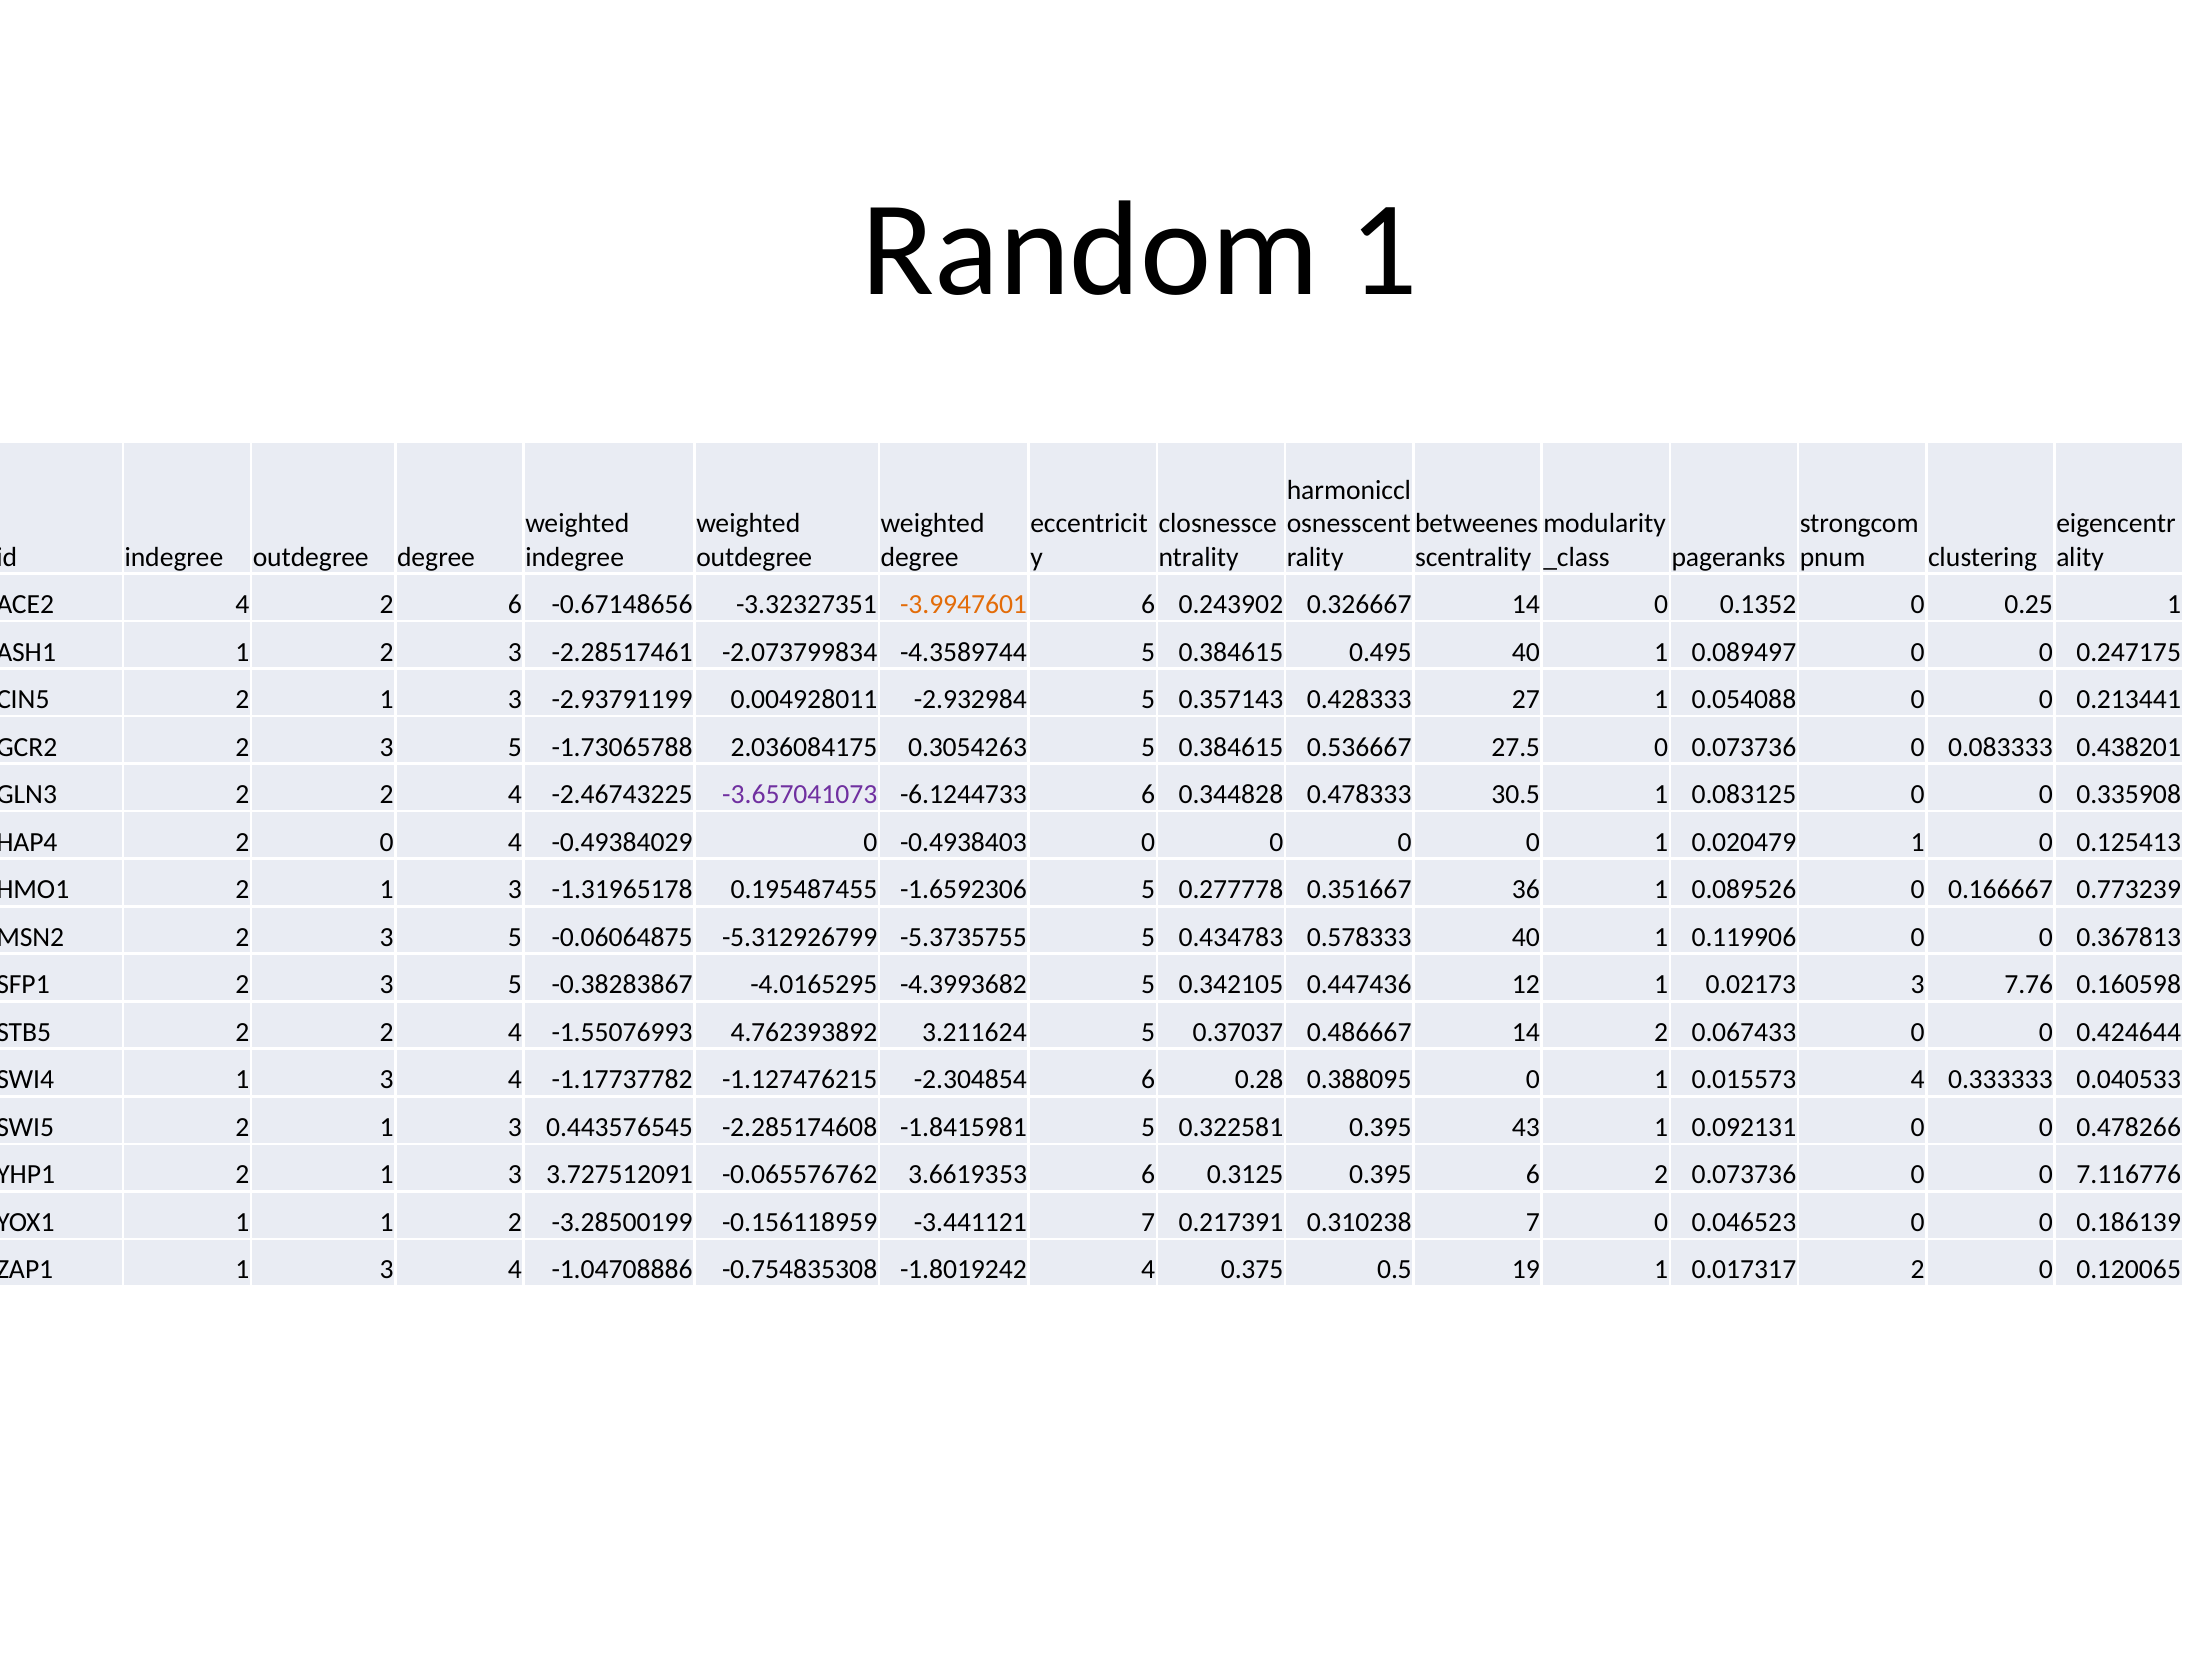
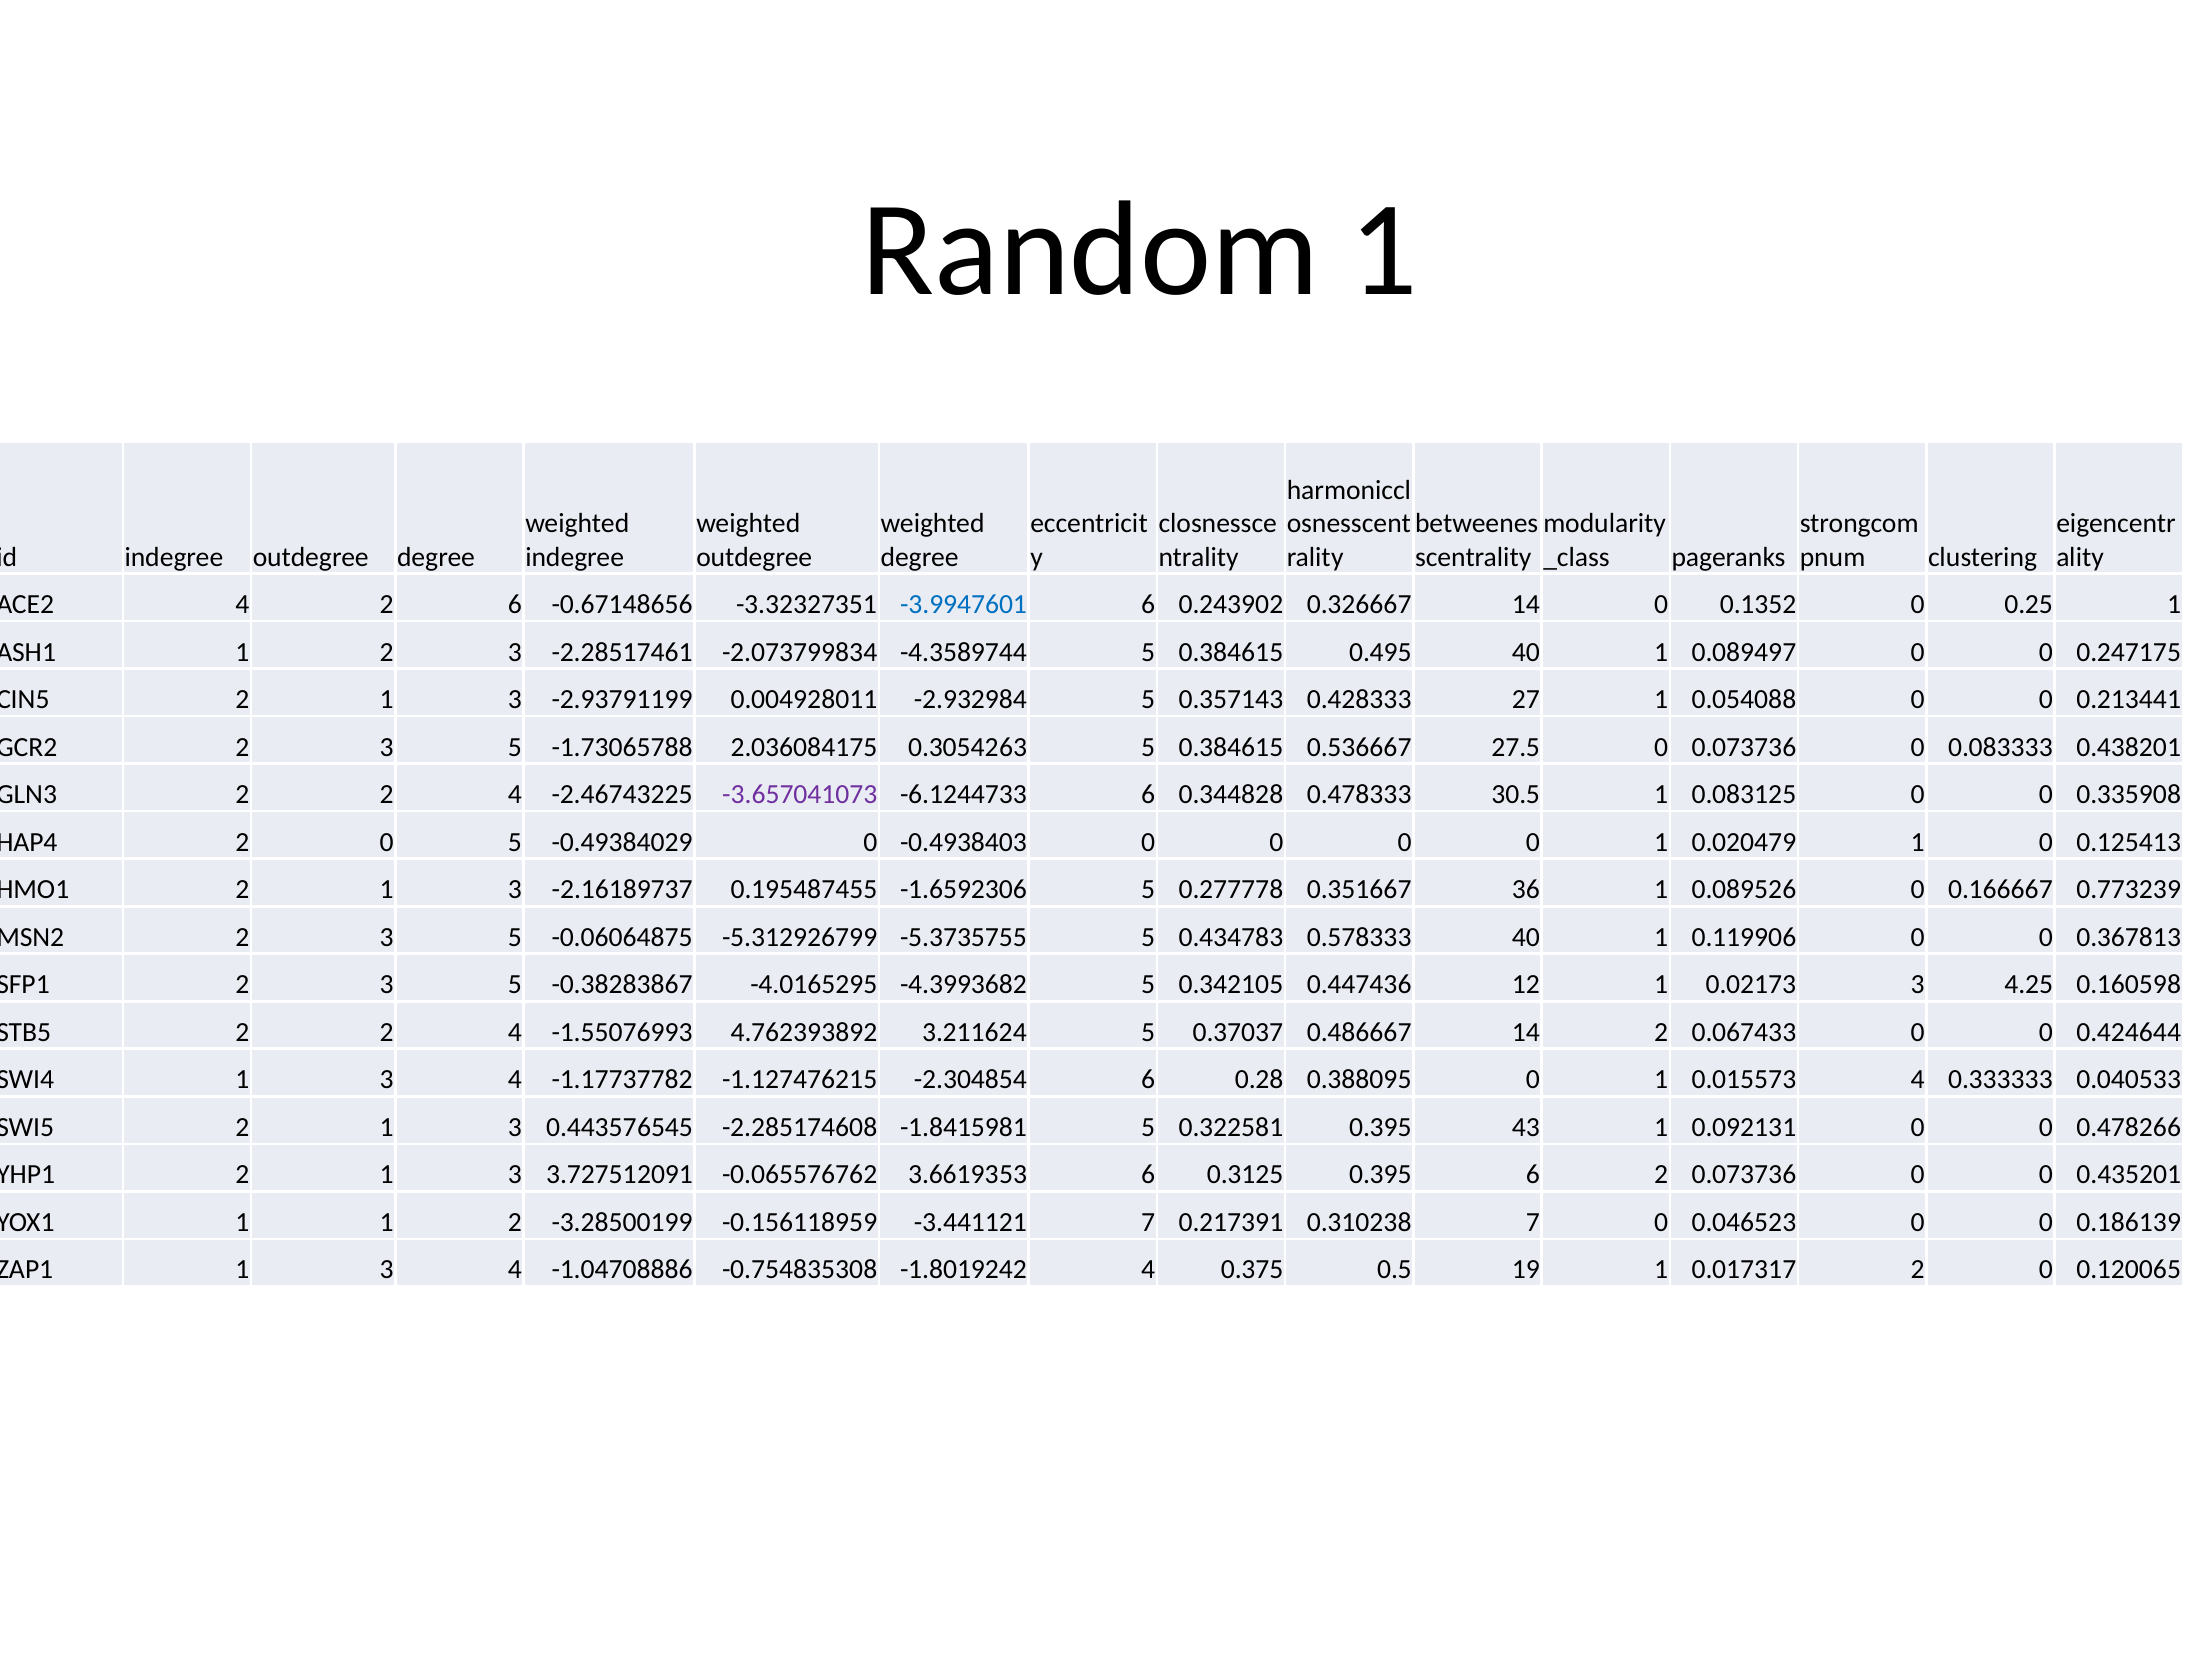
-3.9947601 colour: orange -> blue (963, 605)
0 4: 4 -> 5 (515, 842)
-1.31965178: -1.31965178 -> -2.16189737 (622, 890)
7.76: 7.76 -> 4.25 (2029, 985)
7.116776: 7.116776 -> 0.435201 (2129, 1175)
